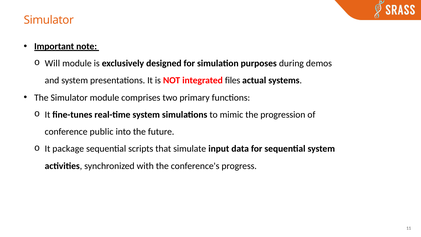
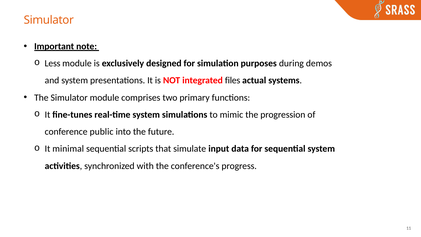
Will: Will -> Less (52, 63)
package: package -> minimal (68, 149)
